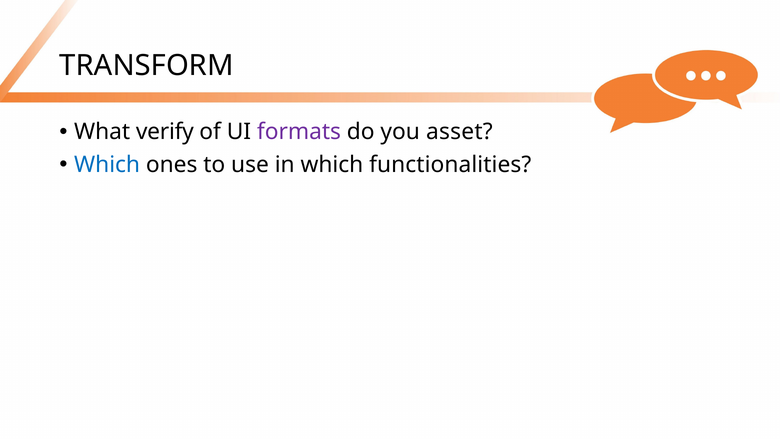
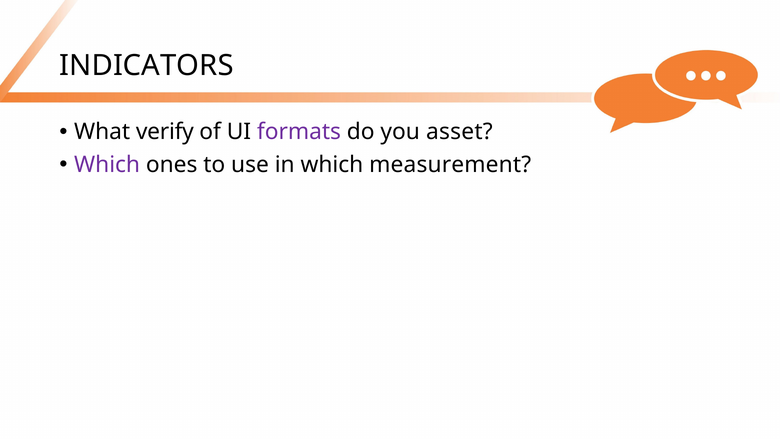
TRANSFORM: TRANSFORM -> INDICATORS (147, 66)
Which colour: blue -> purple (107, 164)
functionalities: functionalities -> measurement (450, 164)
